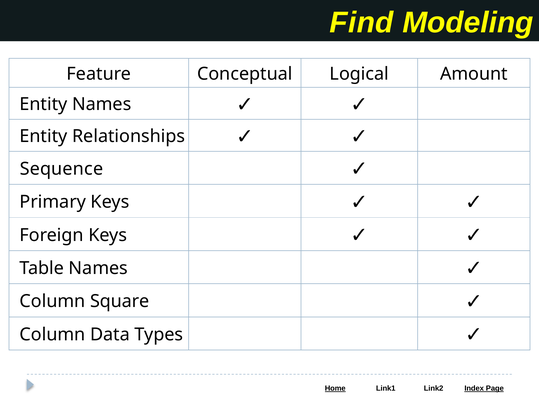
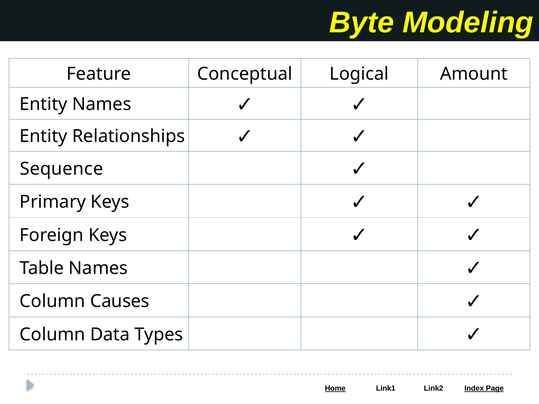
Find: Find -> Byte (362, 23)
Square: Square -> Causes (120, 302)
